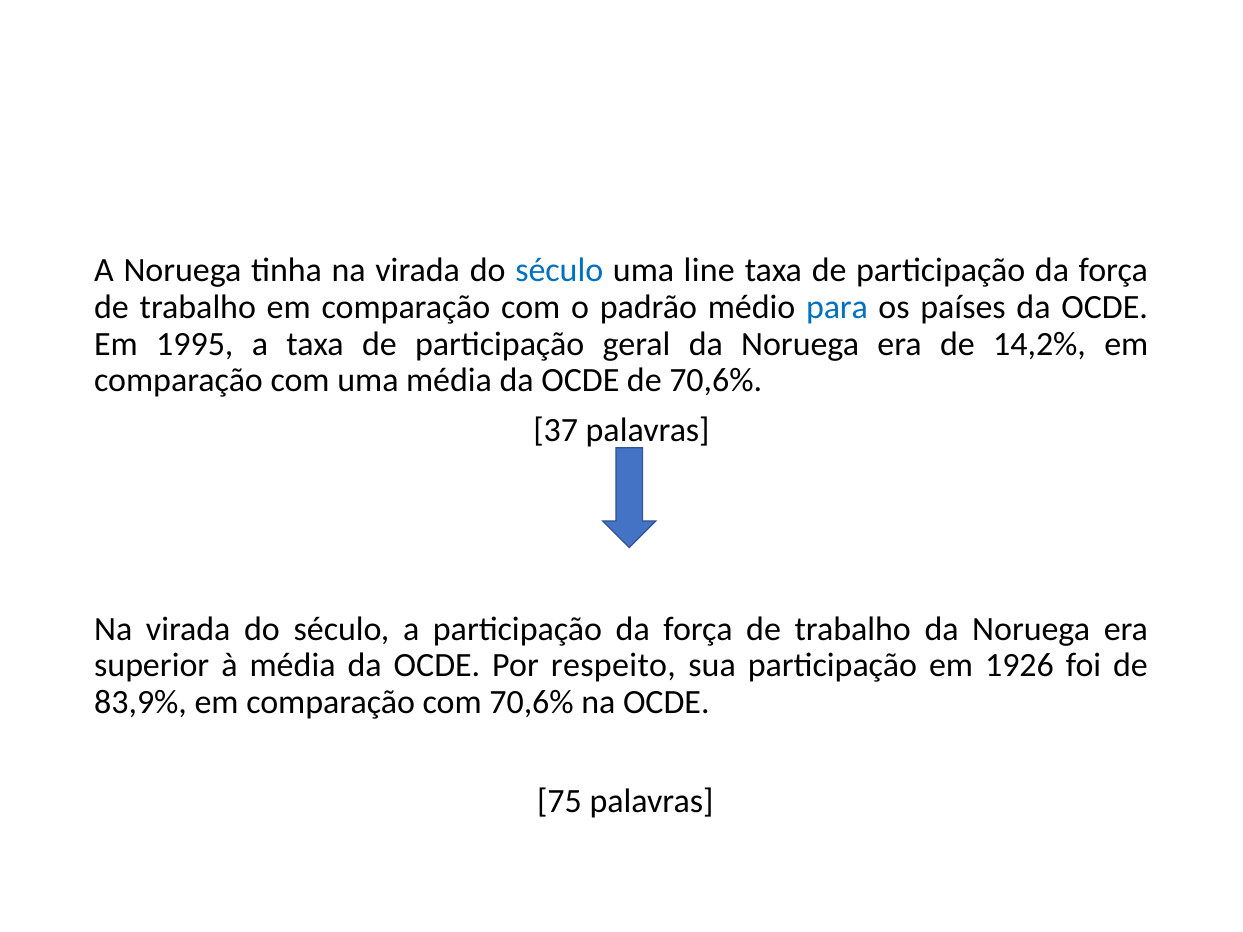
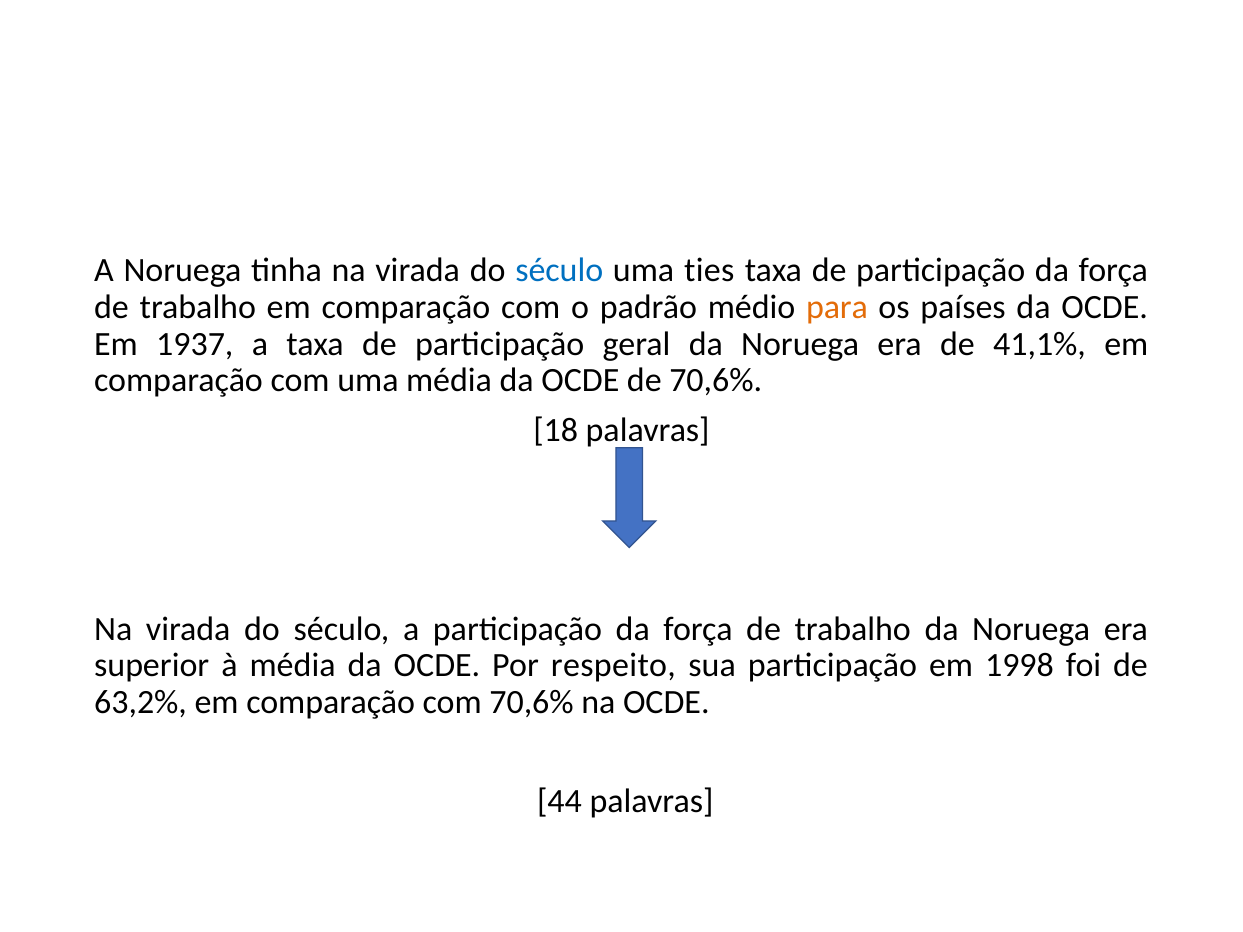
line: line -> ties (709, 271)
para colour: blue -> orange (837, 307)
1995: 1995 -> 1937 (195, 344)
14,2%: 14,2% -> 41,1% (1040, 344)
37: 37 -> 18 (556, 430)
1926: 1926 -> 1998 (1019, 666)
83,9%: 83,9% -> 63,2% (141, 703)
75: 75 -> 44 (559, 802)
